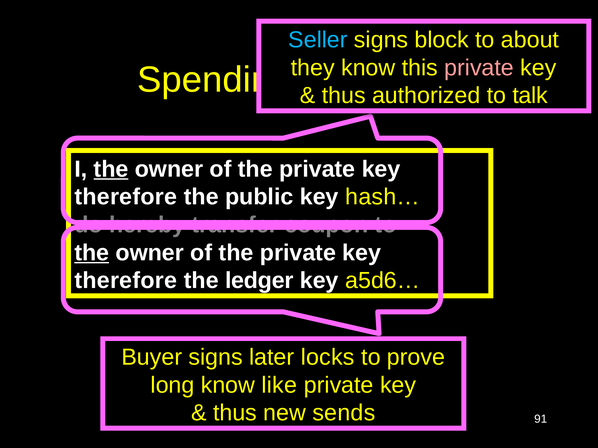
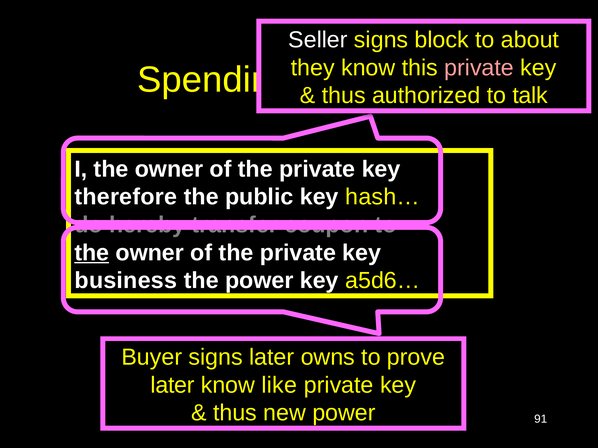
Seller colour: light blue -> white (318, 40)
the underline: present -> none (111, 169)
therefore: therefore -> business (126, 281)
the ledger: ledger -> power (259, 281)
locks: locks -> owns (328, 358)
long: long -> later (173, 385)
new sends: sends -> power (344, 413)
